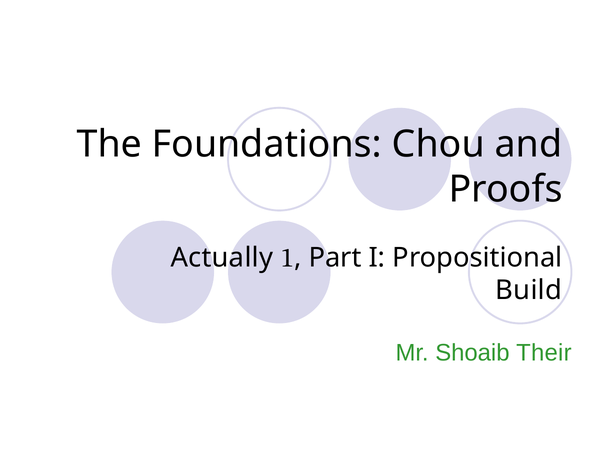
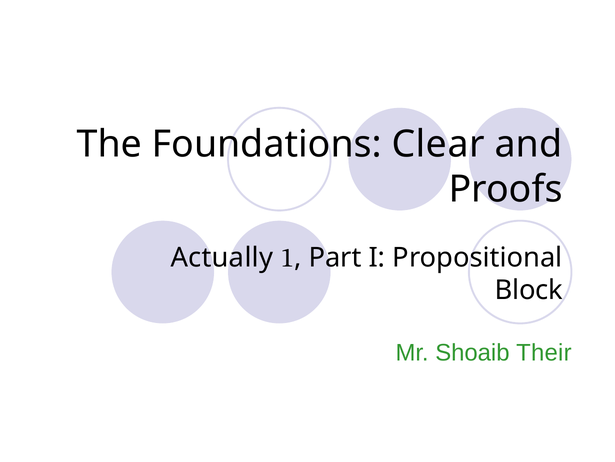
Chou: Chou -> Clear (438, 144)
Build: Build -> Block (529, 290)
